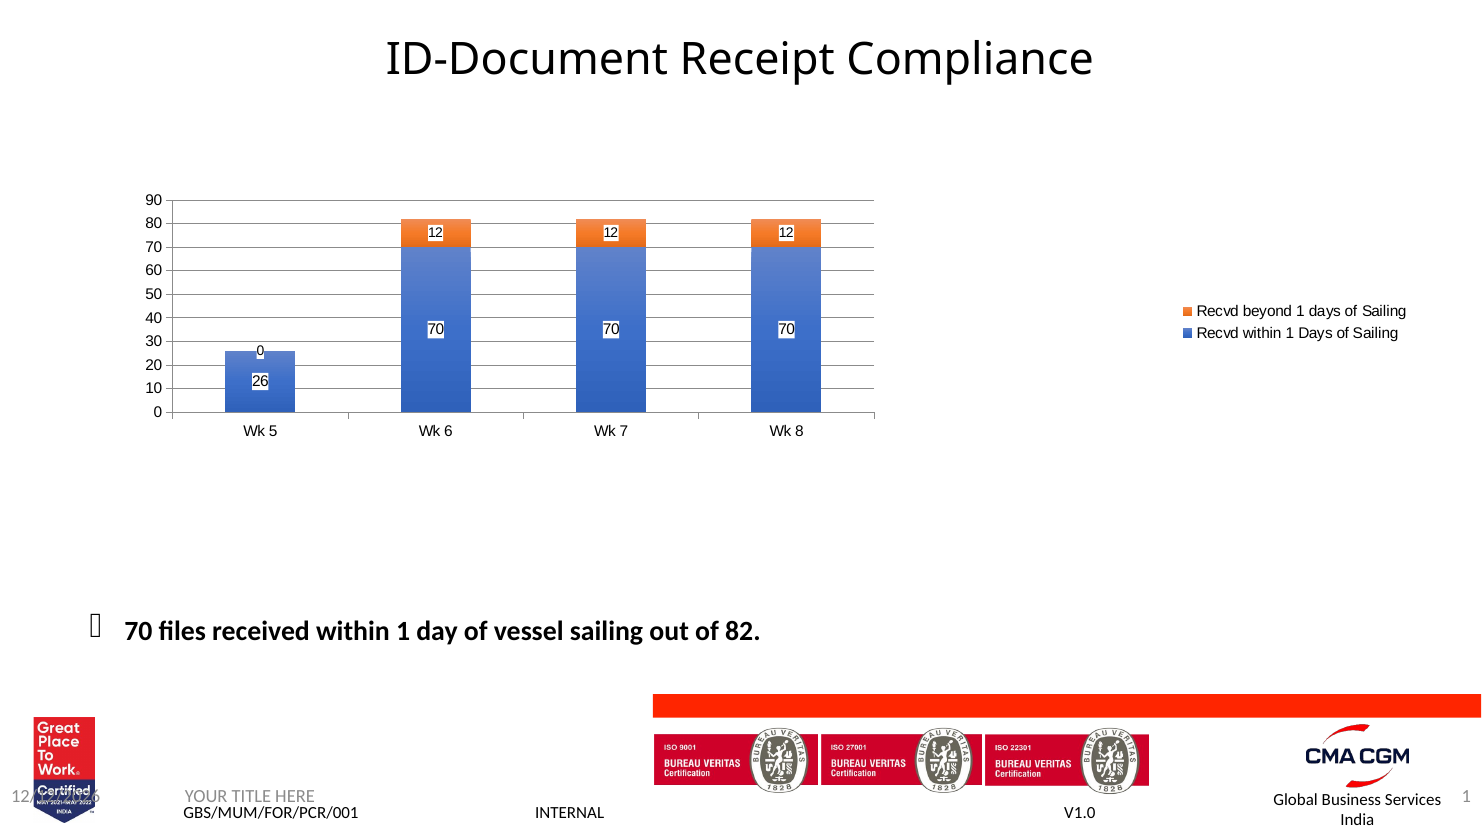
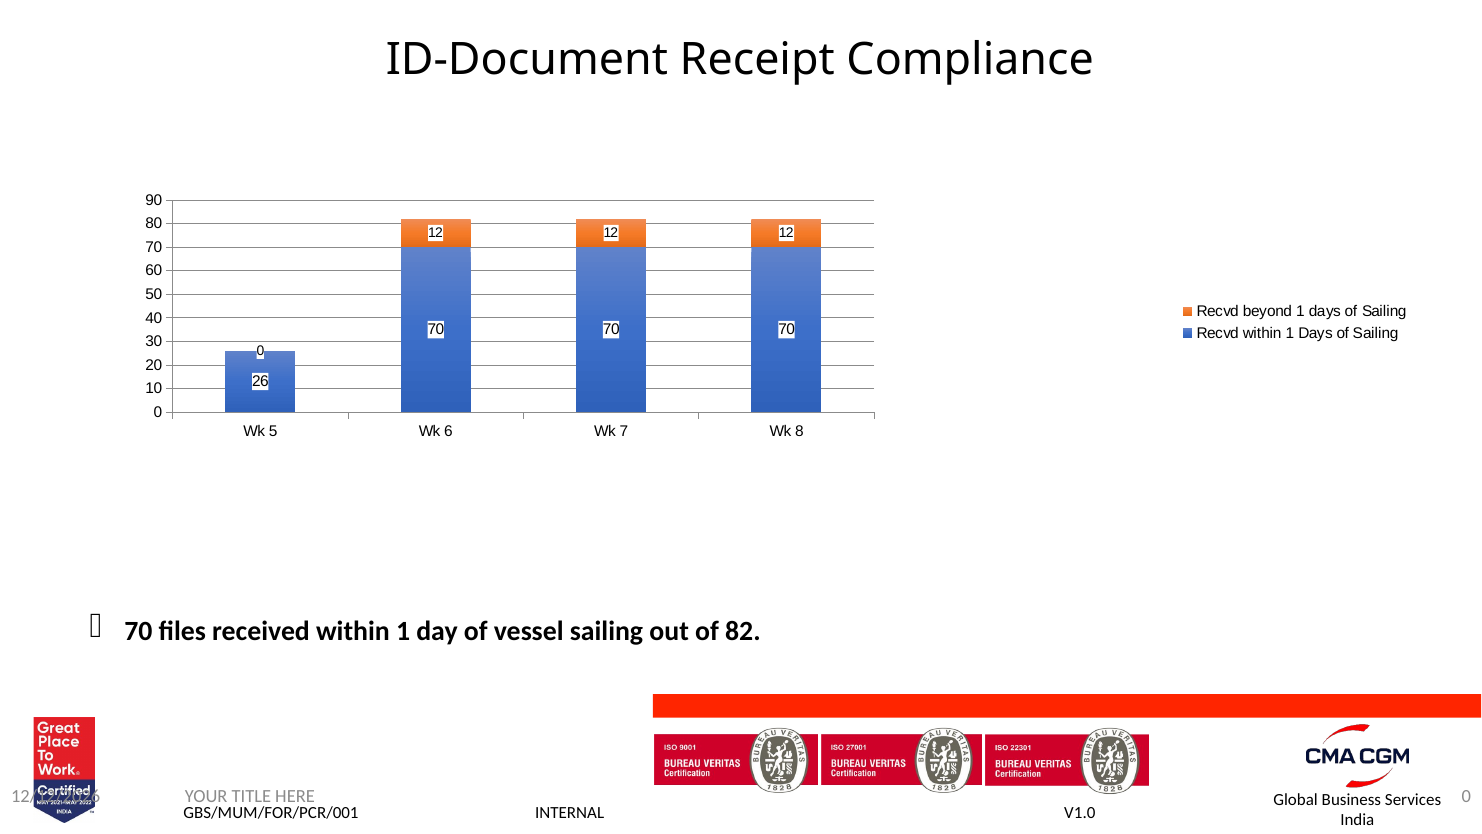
HERE 1: 1 -> 0 (1466, 796)
